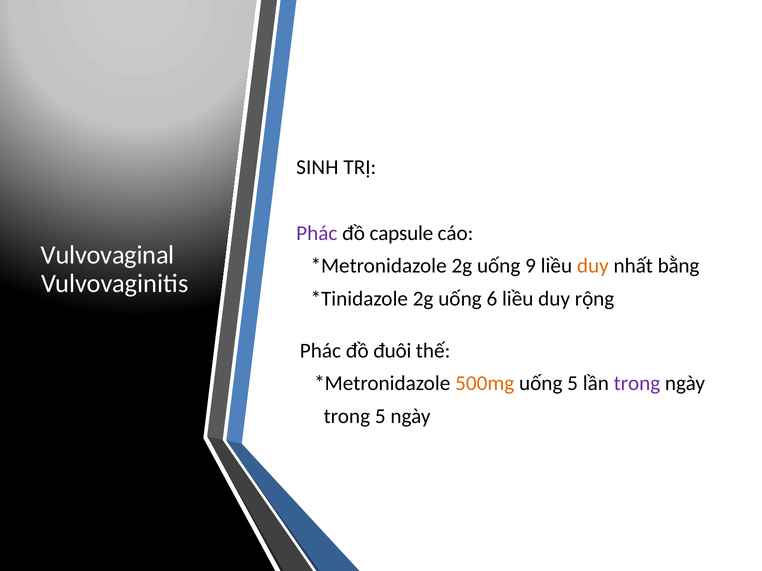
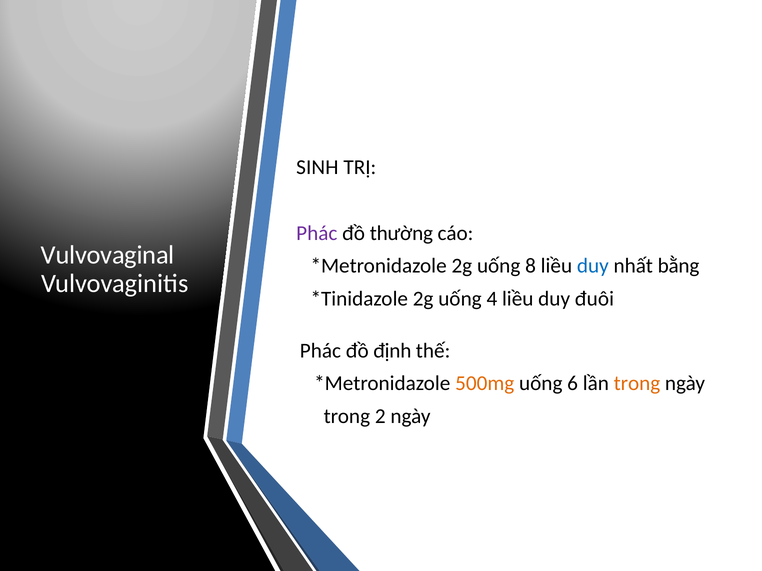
capsule: capsule -> thường (401, 233)
9: 9 -> 8 (531, 266)
duy colour: orange -> blue (593, 266)
6: 6 -> 4 (492, 299)
rộng: rộng -> đuôi (594, 299)
đuôi: đuôi -> định (392, 351)
uống 5: 5 -> 6 (573, 384)
trong colour: purple -> orange (637, 384)
trong 5: 5 -> 2 (380, 416)
